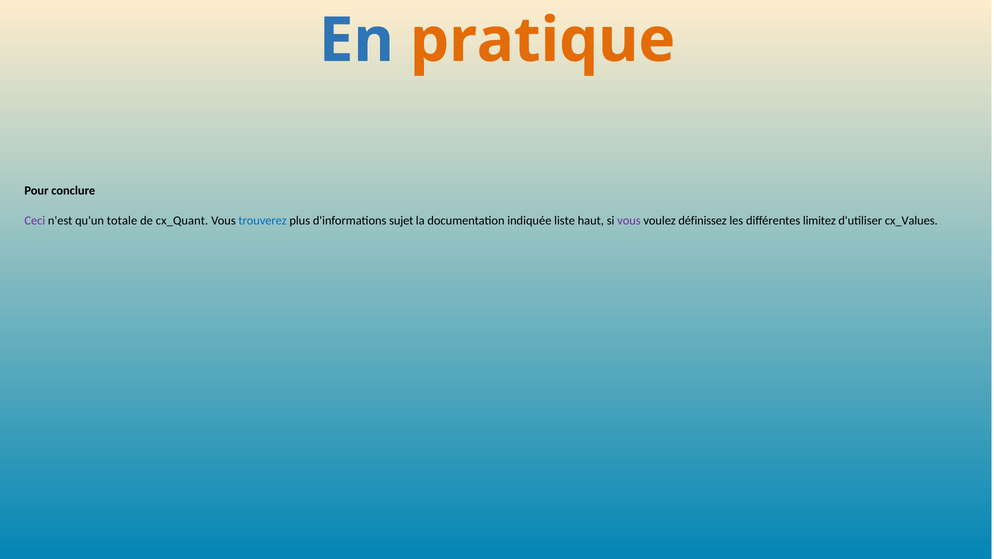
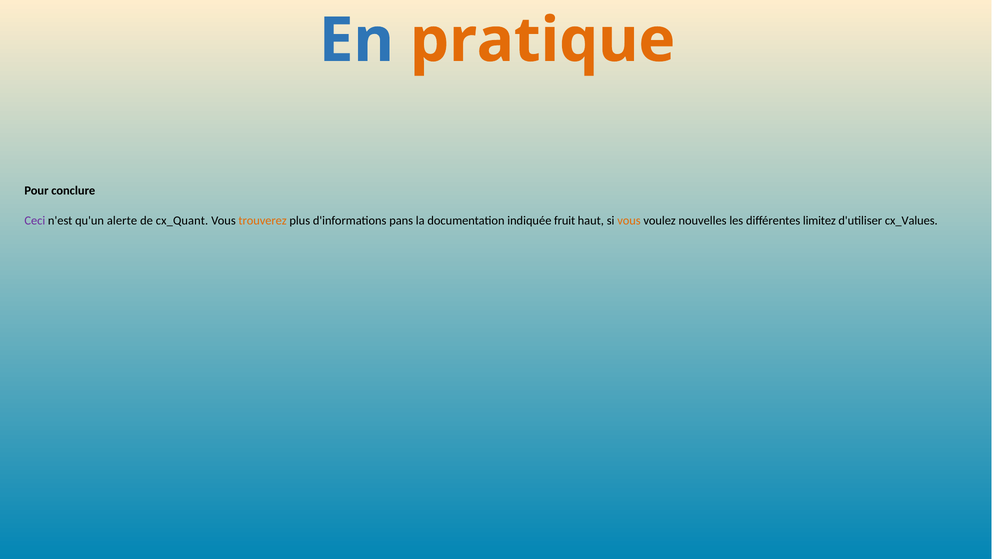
totale: totale -> alerte (122, 221)
trouverez colour: blue -> orange (263, 221)
sujet: sujet -> pans (401, 221)
liste: liste -> fruit (565, 221)
vous colour: purple -> orange (629, 221)
définissez: définissez -> nouvelles (703, 221)
